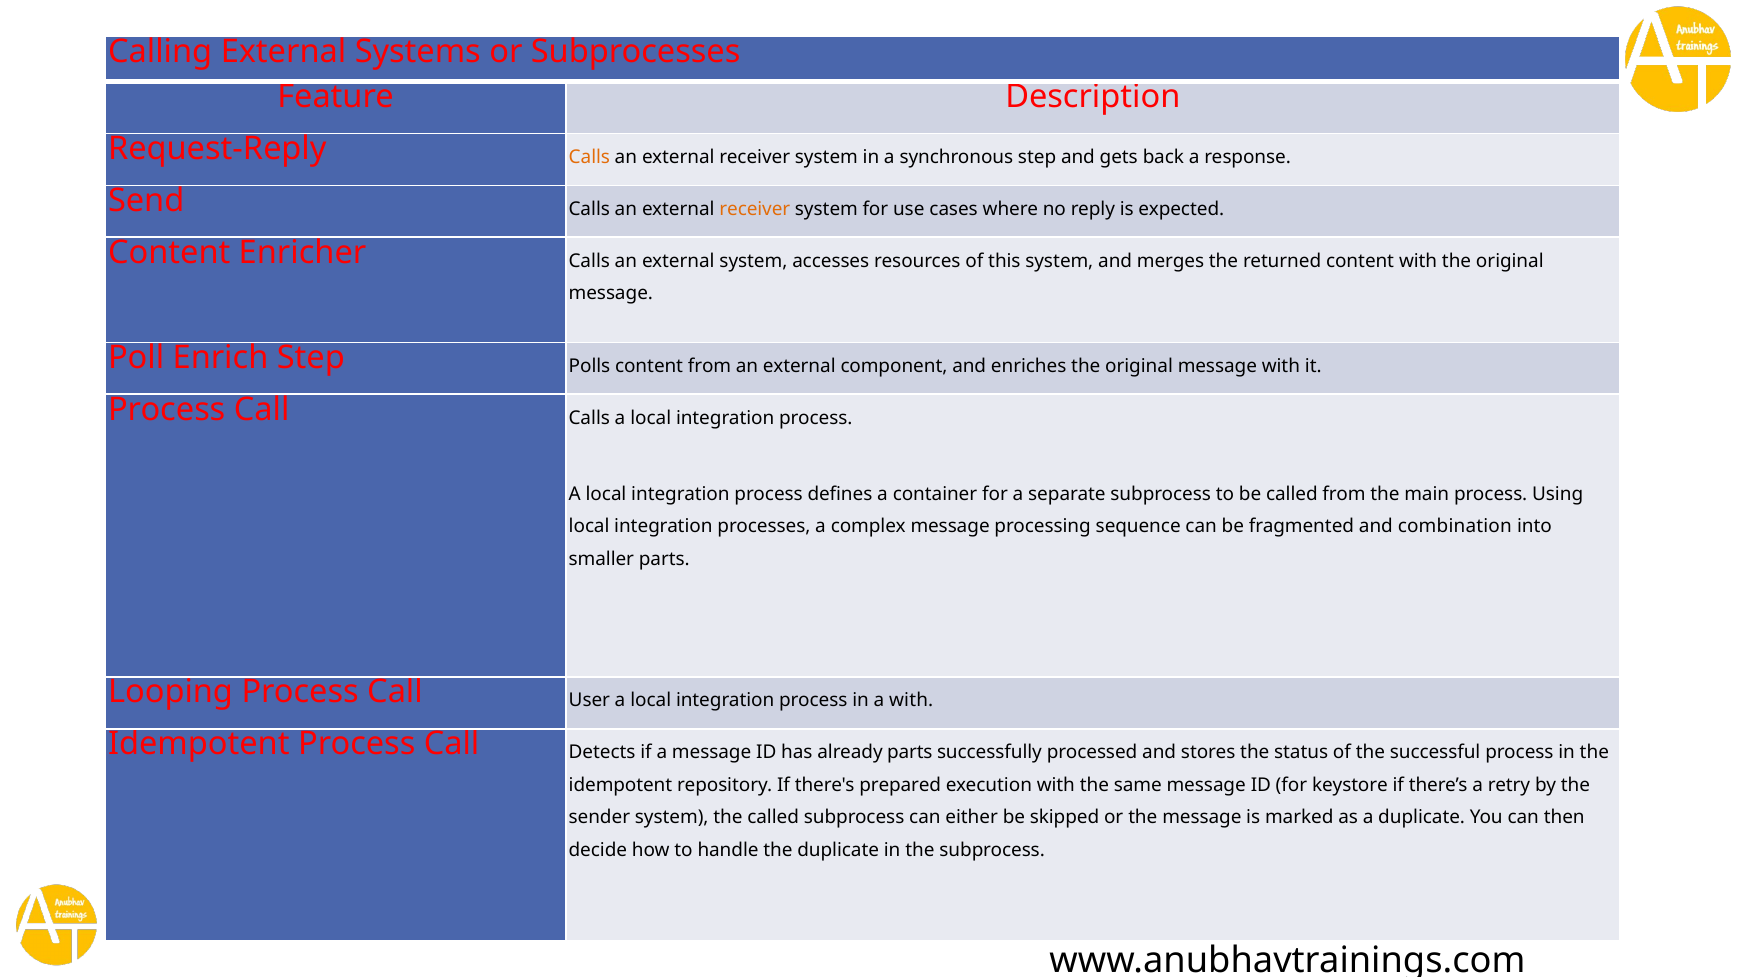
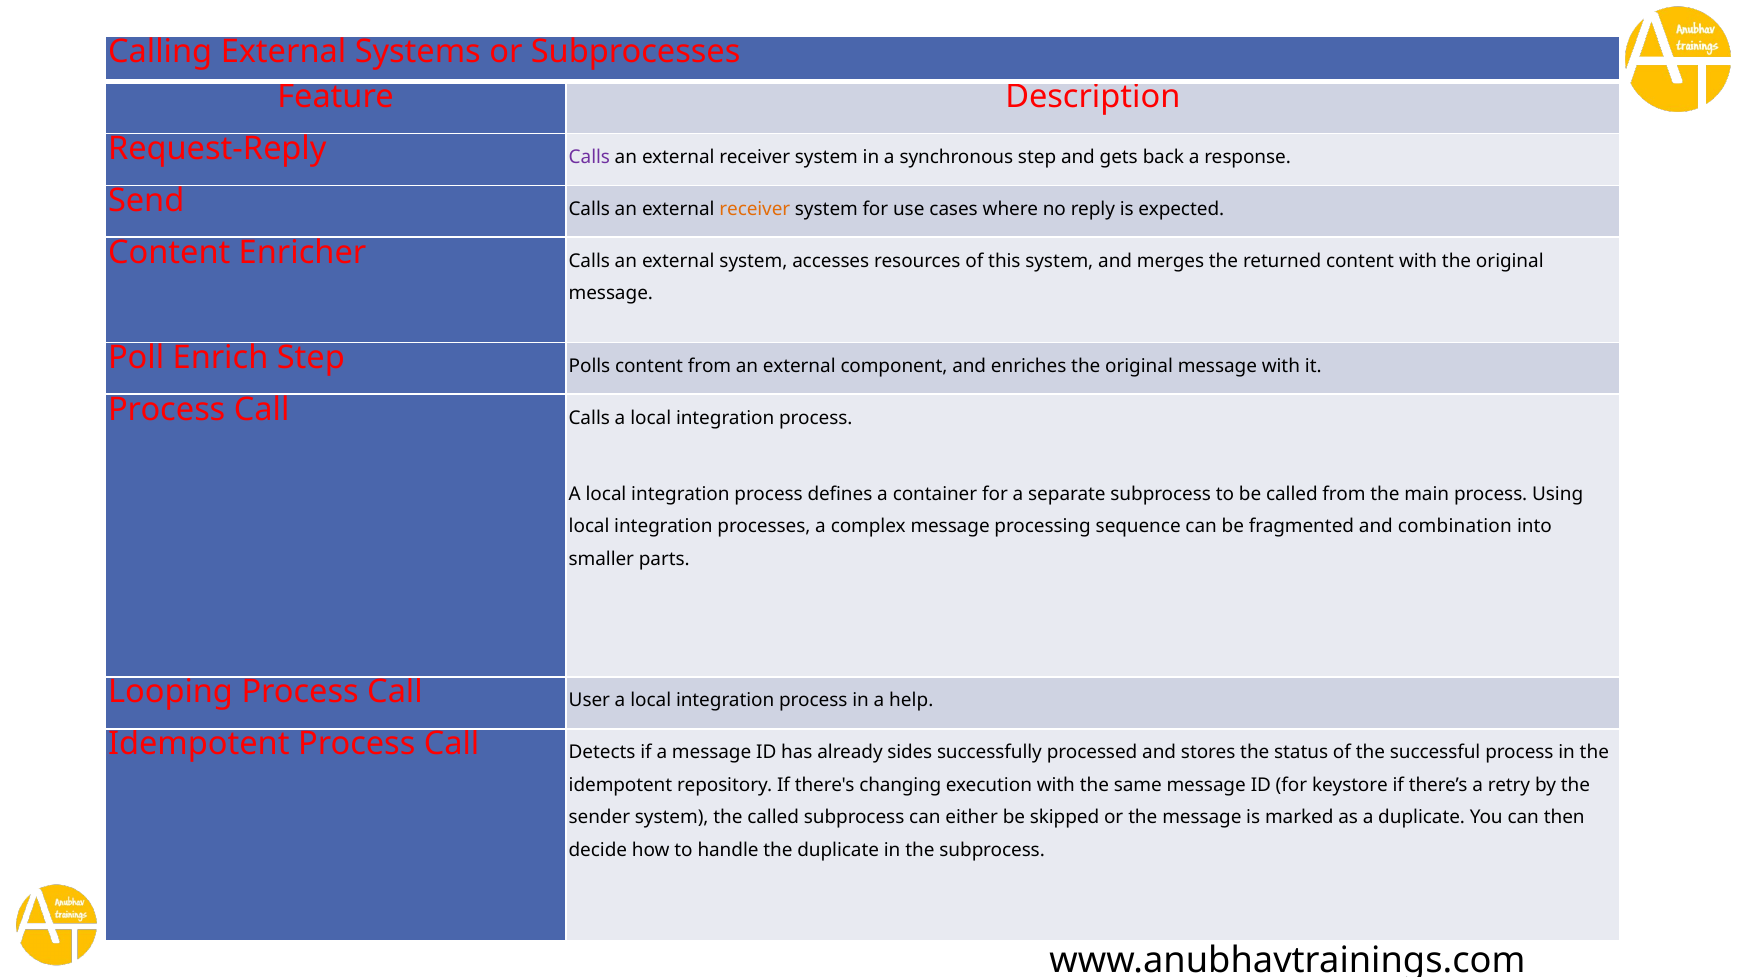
Calls colour: orange -> purple (589, 157)
a with: with -> help (911, 701)
already parts: parts -> sides (910, 753)
prepared: prepared -> changing (900, 785)
